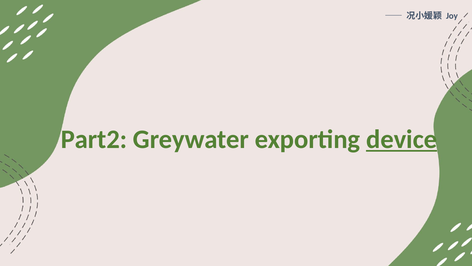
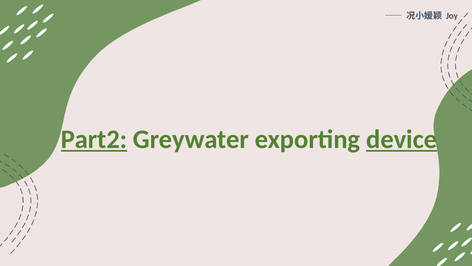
Part2 underline: none -> present (94, 139)
